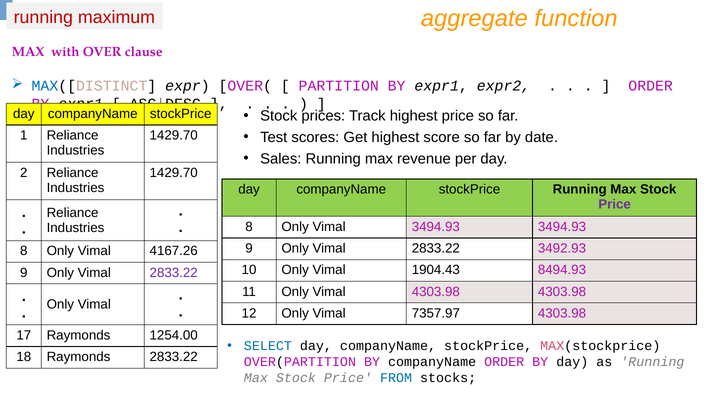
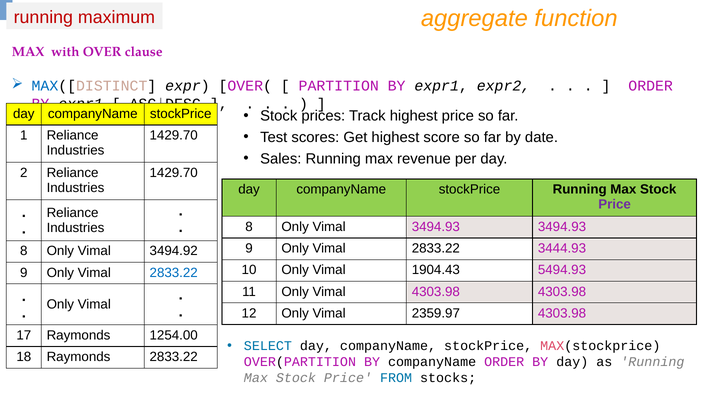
3492.93: 3492.93 -> 3444.93 (562, 249)
4167.26: 4167.26 -> 3494.92 (174, 251)
8494.93: 8494.93 -> 5494.93 (562, 270)
2833.22 colour: purple -> blue (174, 273)
7357.97: 7357.97 -> 2359.97 (436, 314)
